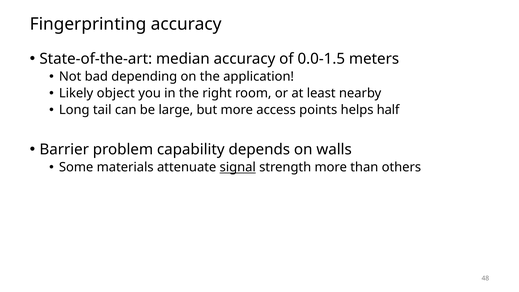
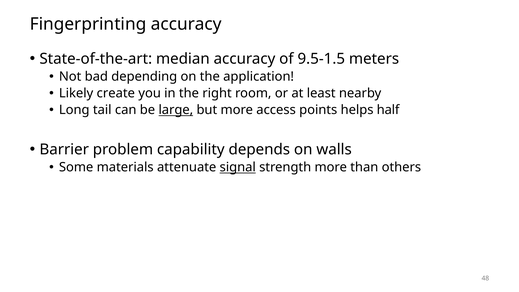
0.0-1.5: 0.0-1.5 -> 9.5-1.5 (321, 59)
object: object -> create (116, 93)
large underline: none -> present (176, 110)
